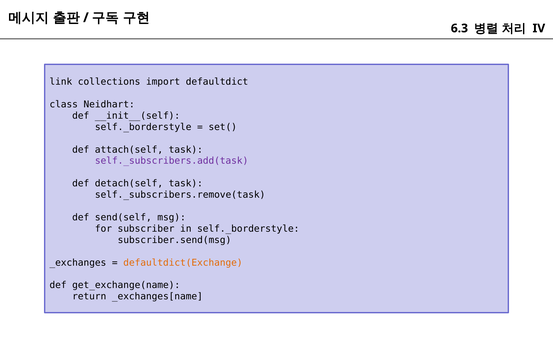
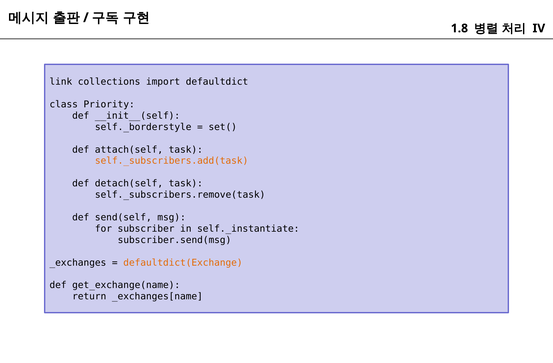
6.3: 6.3 -> 1.8 (459, 28)
Neidhart: Neidhart -> Priority (109, 104)
self._subscribers.add(task colour: purple -> orange (172, 161)
in self._borderstyle: self._borderstyle -> self._instantiate (248, 229)
